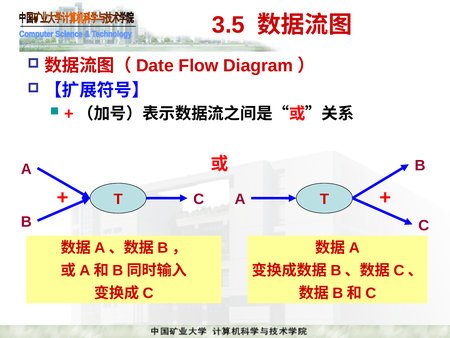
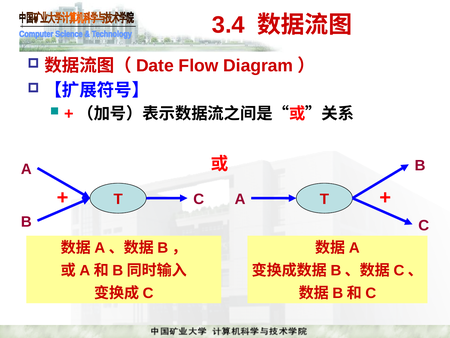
3.5: 3.5 -> 3.4 (228, 25)
